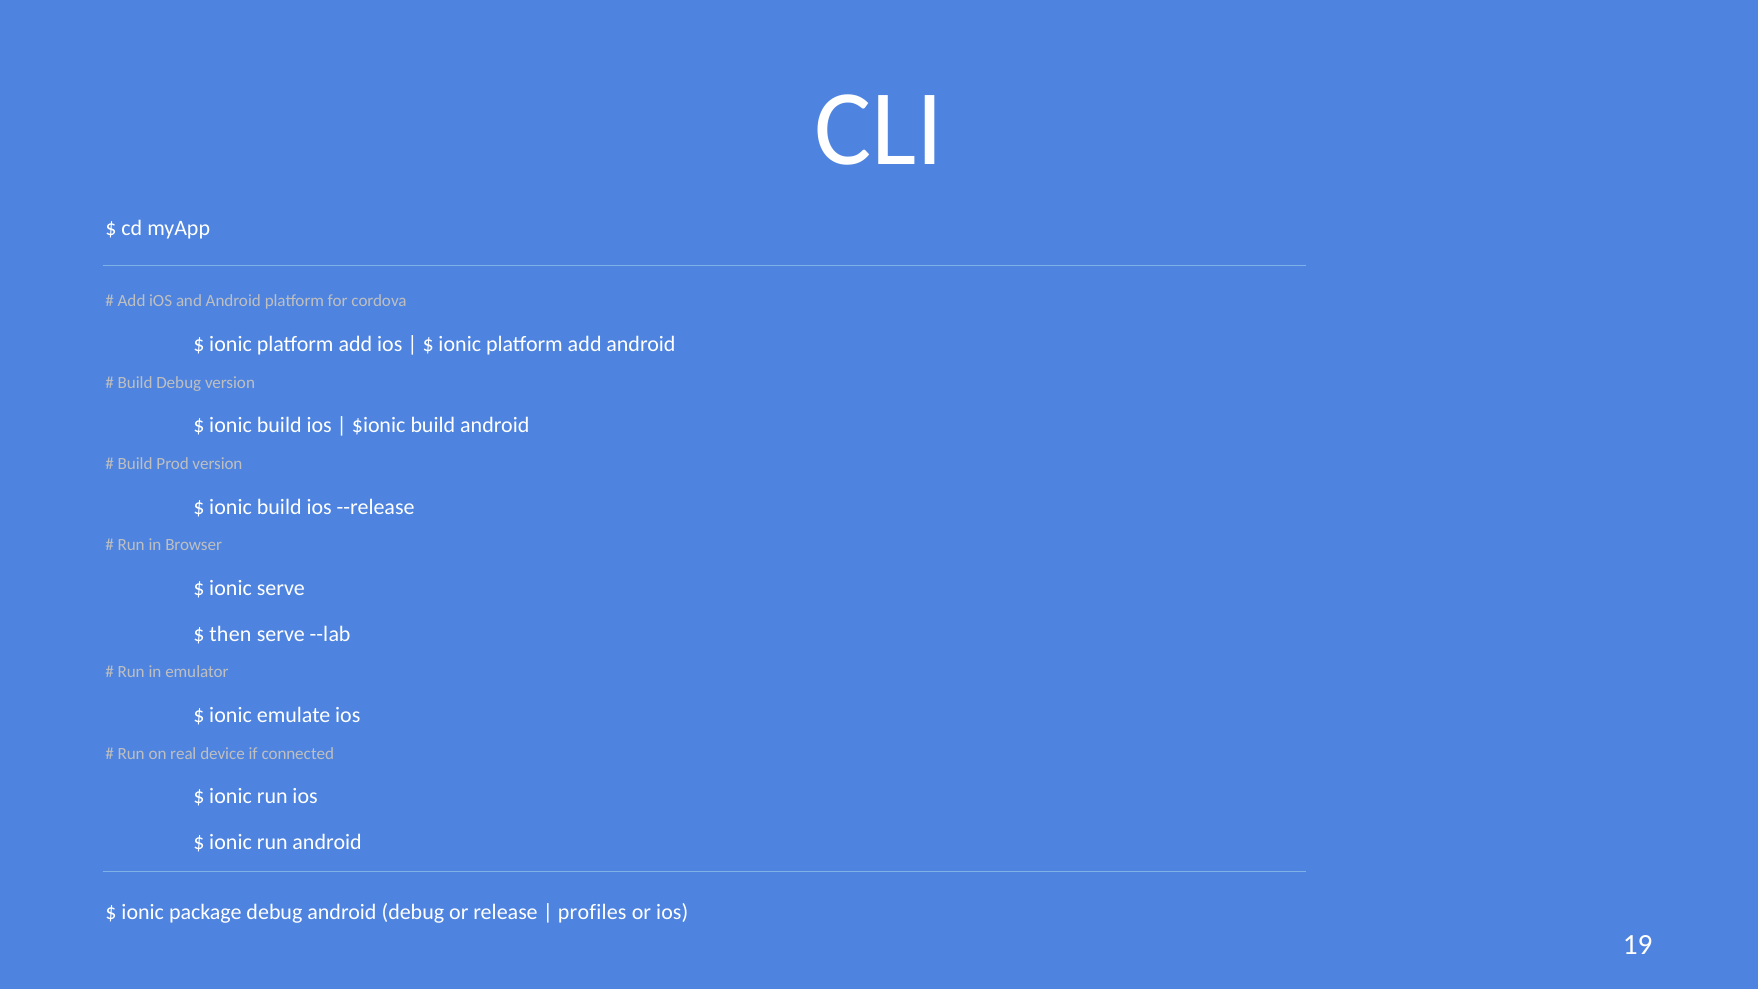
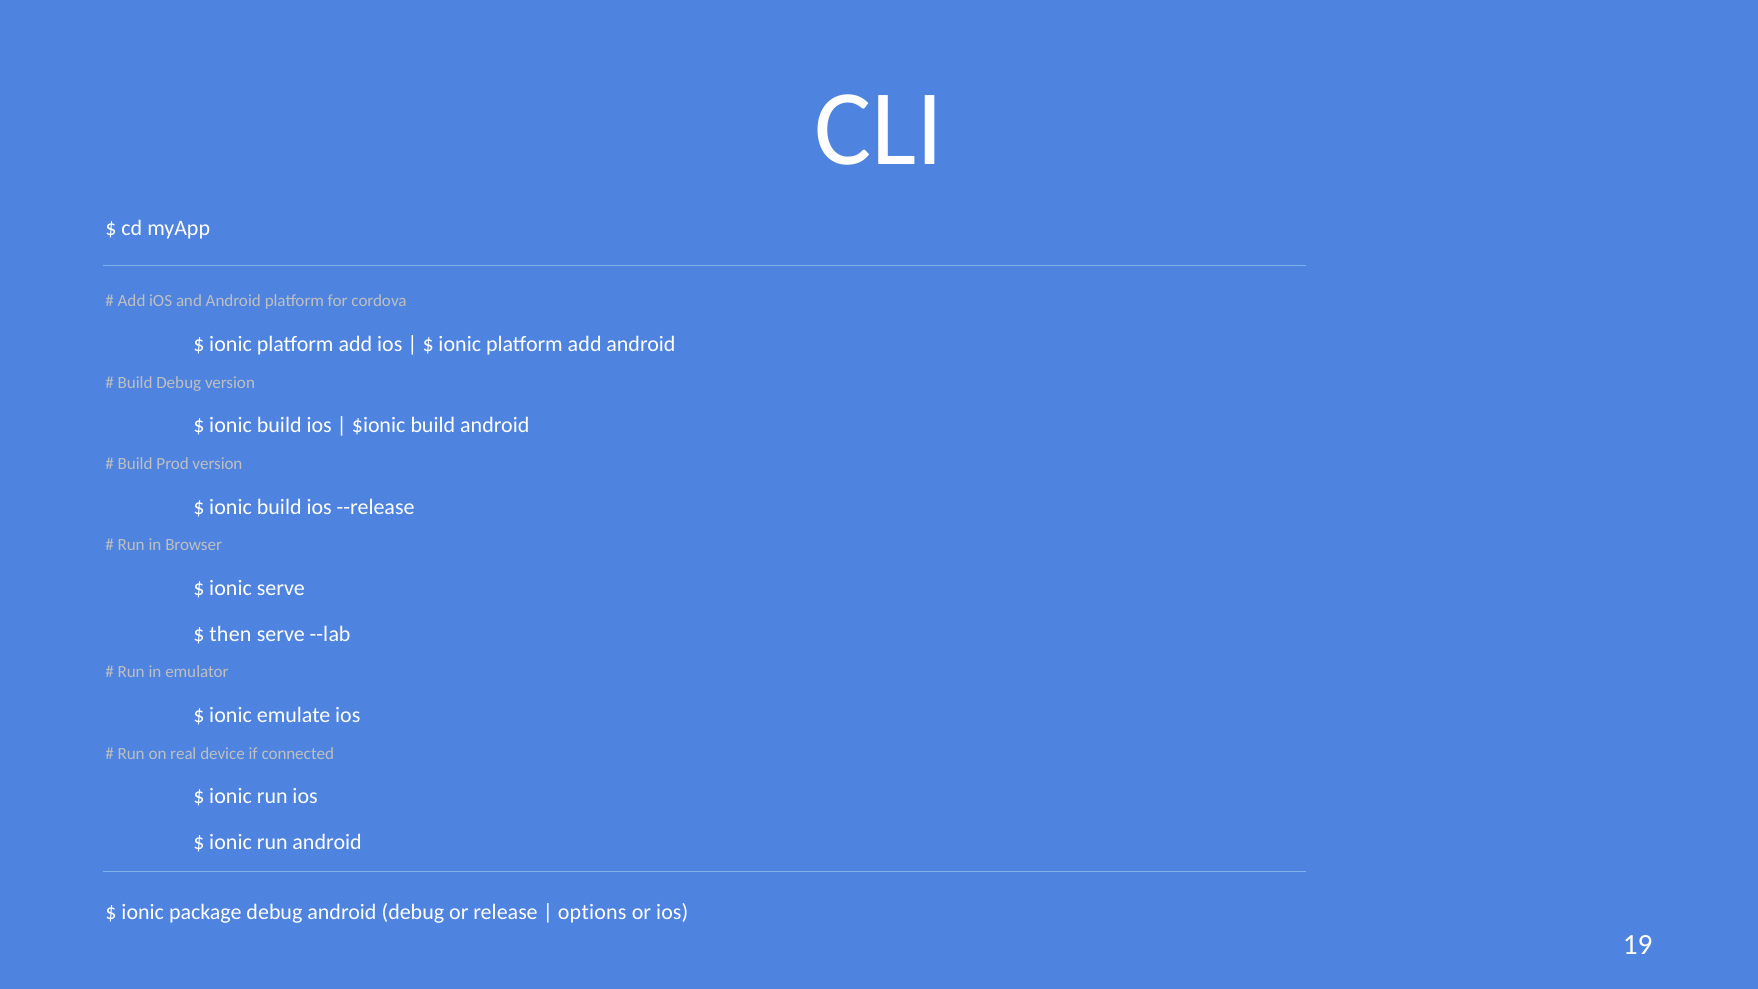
profiles: profiles -> options (592, 913)
